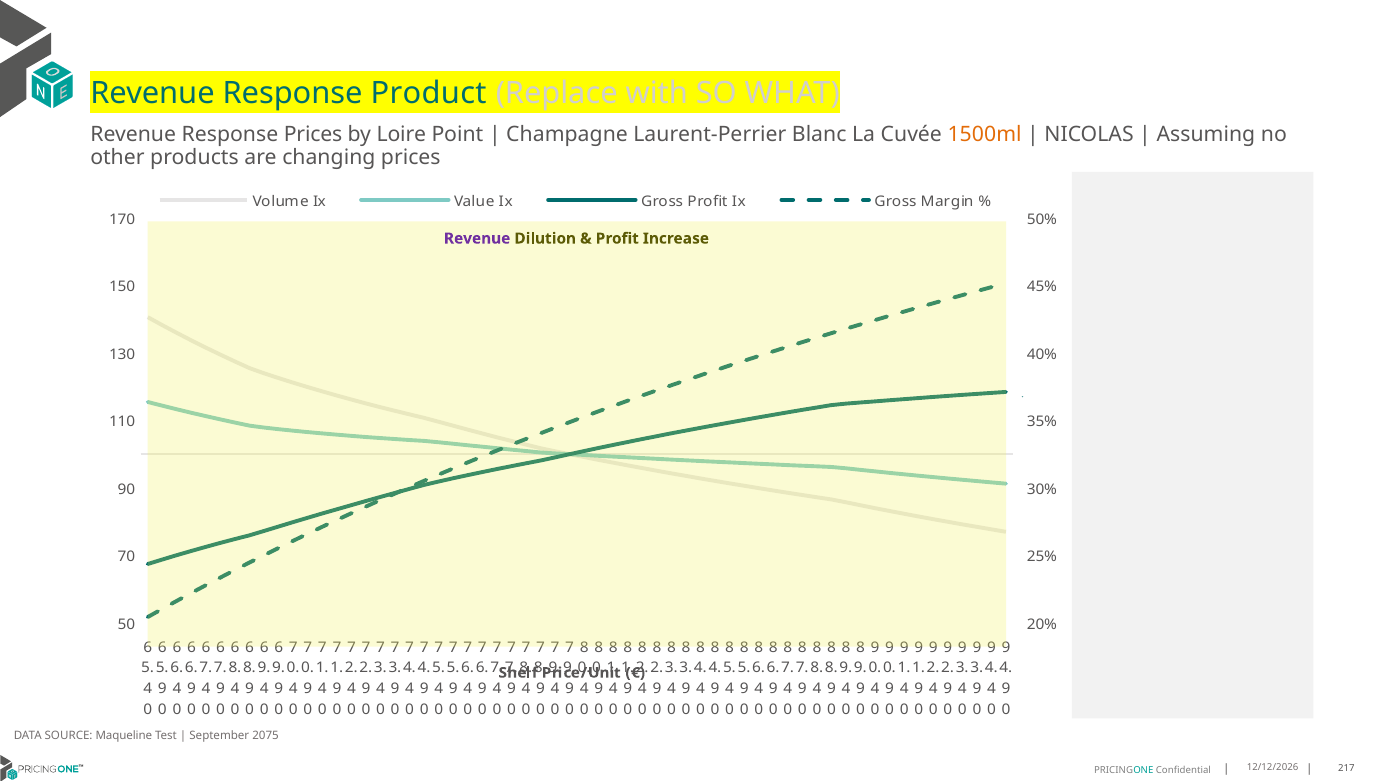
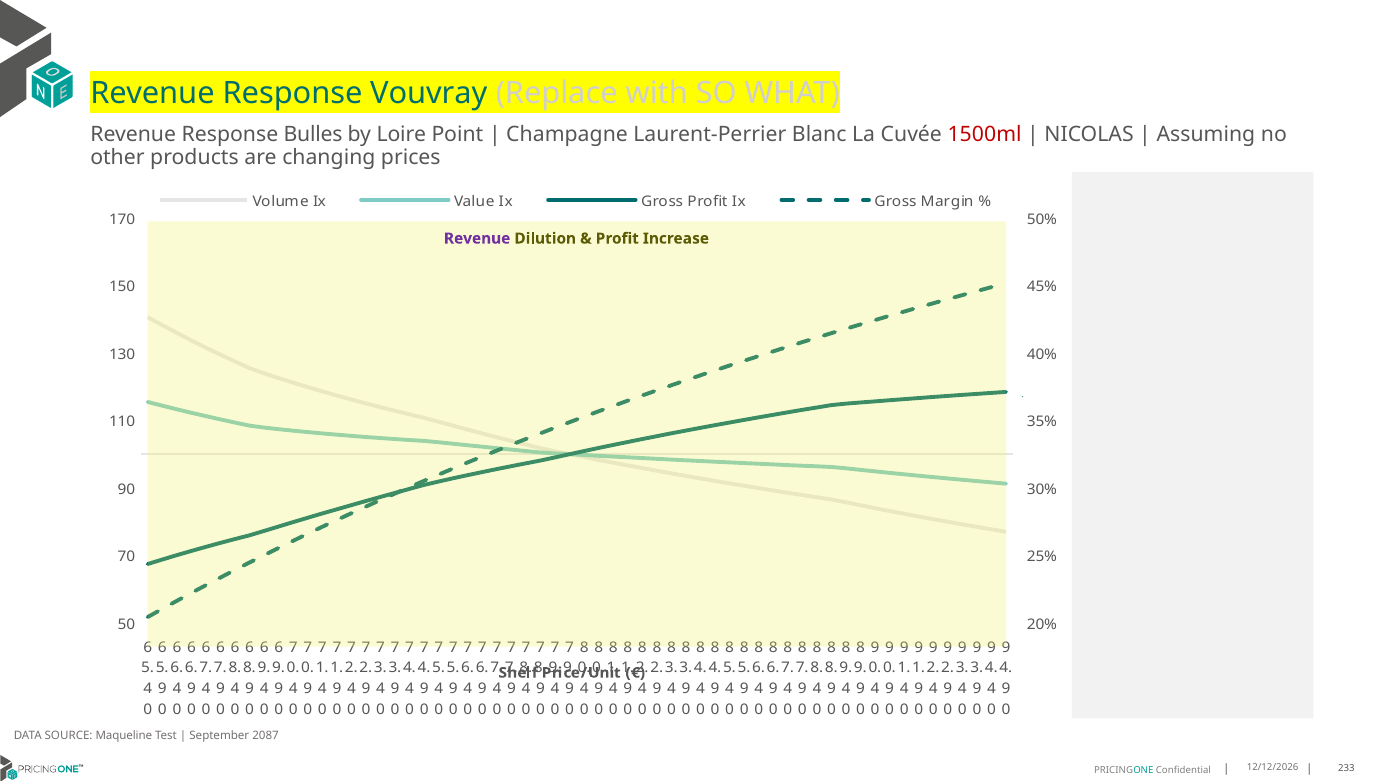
Product: Product -> Vouvray (429, 93)
Response Prices: Prices -> Bulles (313, 134)
1500ml colour: orange -> red (985, 134)
2075: 2075 -> 2087 (266, 736)
217: 217 -> 233 (1346, 768)
